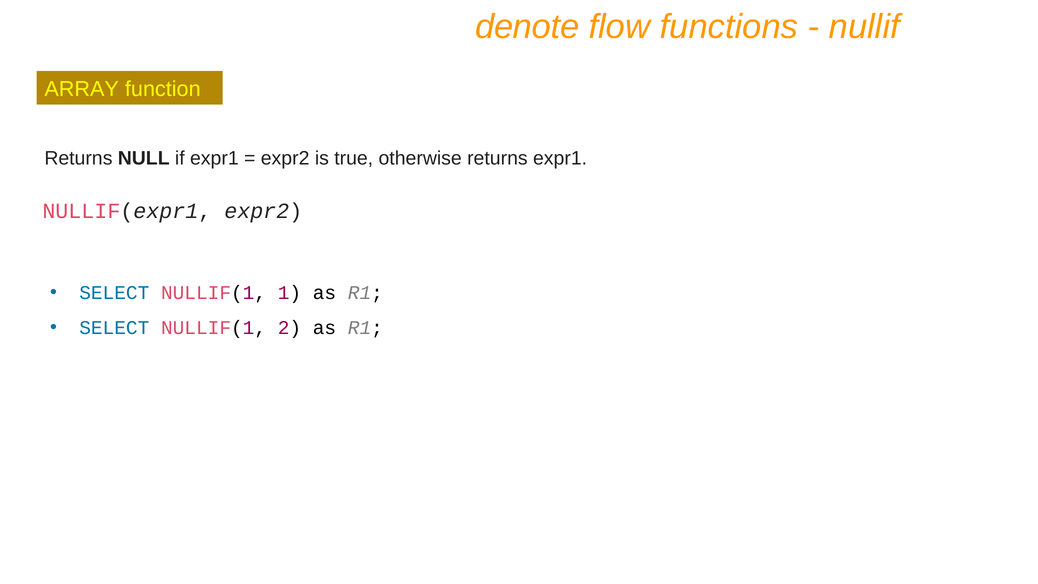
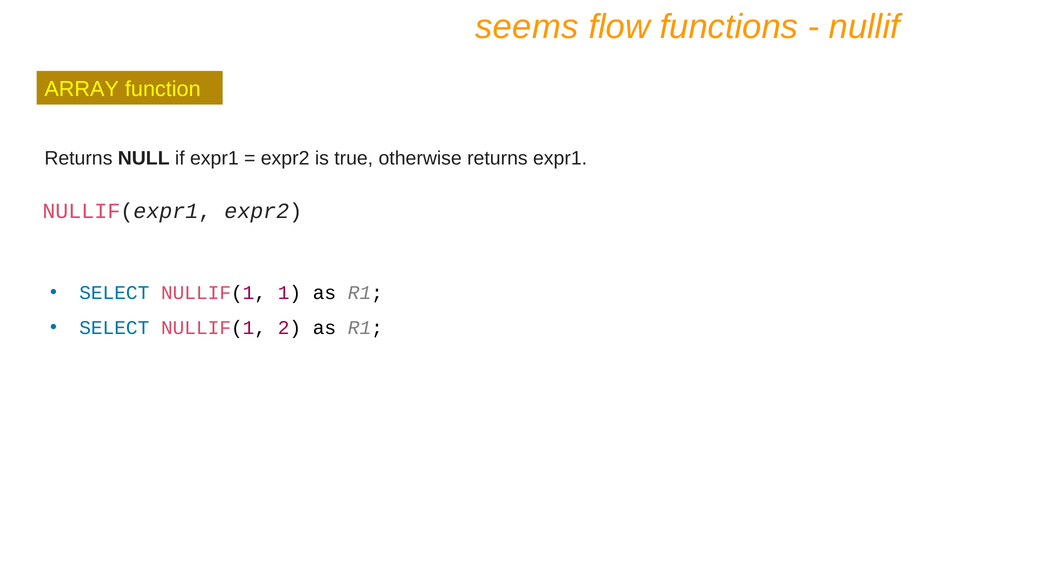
denote: denote -> seems (527, 27)
